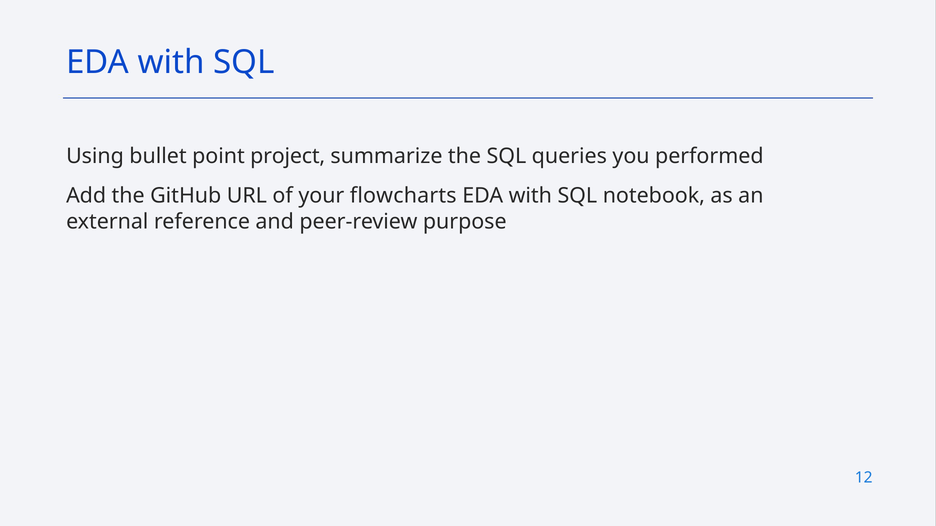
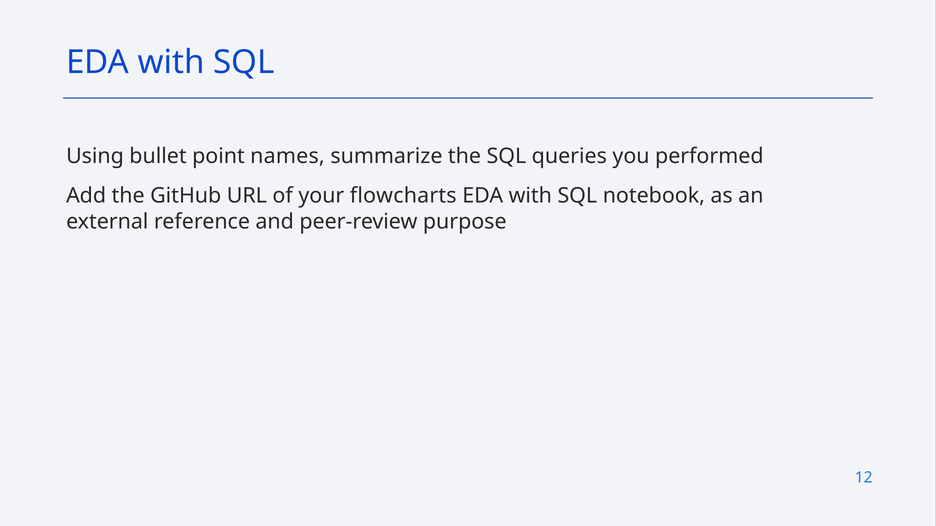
project: project -> names (287, 157)
